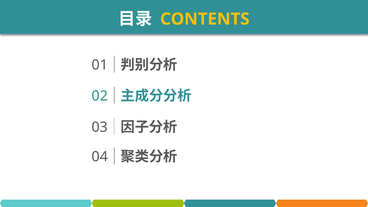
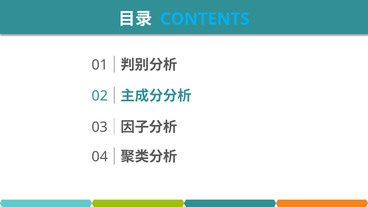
CONTENTS colour: yellow -> light blue (205, 19)
